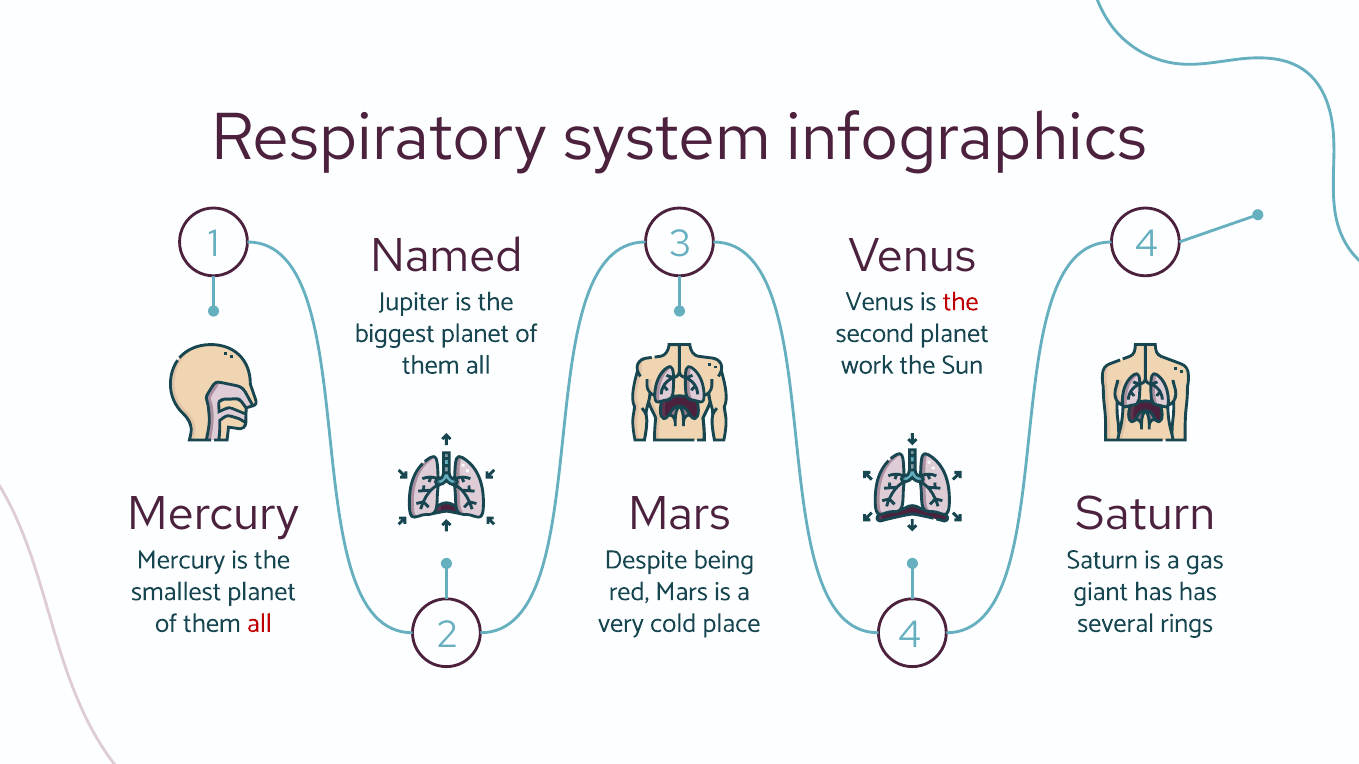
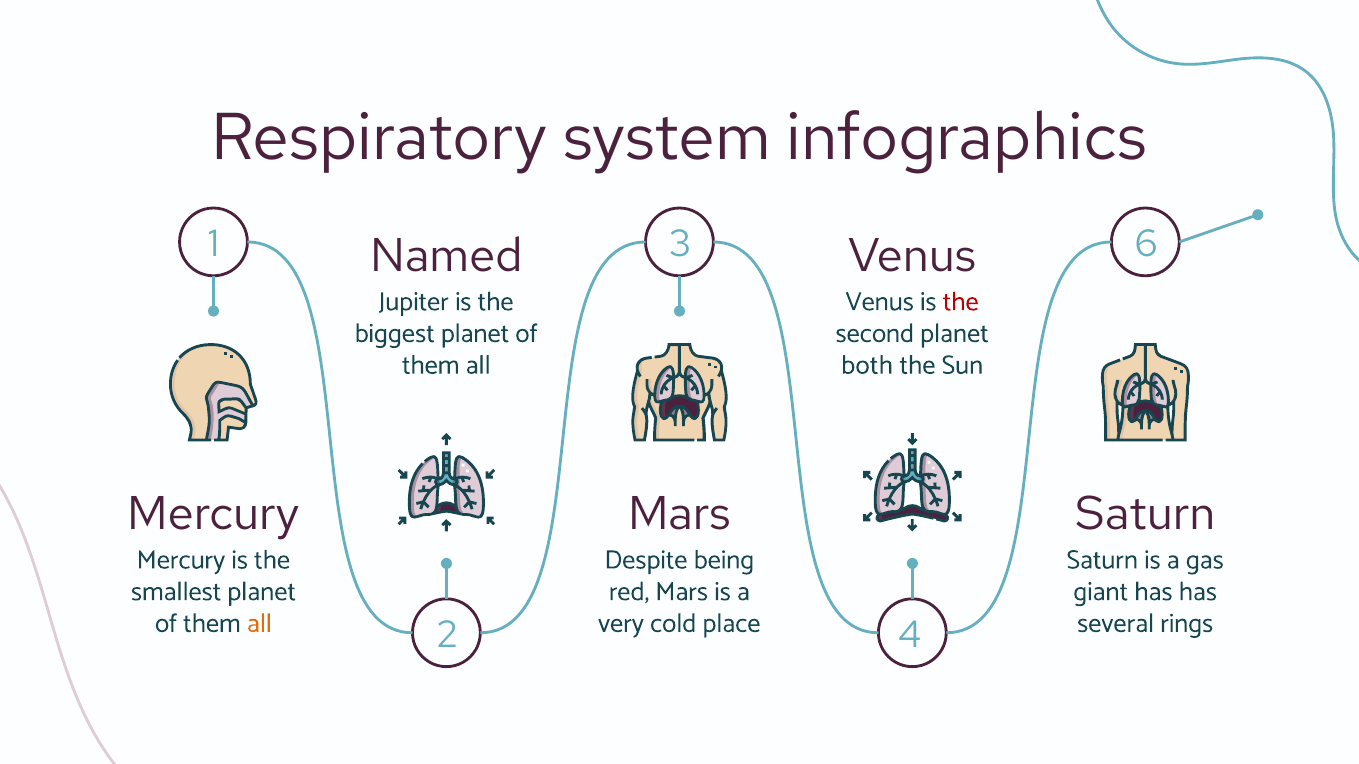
1 4: 4 -> 6 (1146, 245)
work: work -> both (867, 365)
all colour: red -> orange (259, 624)
